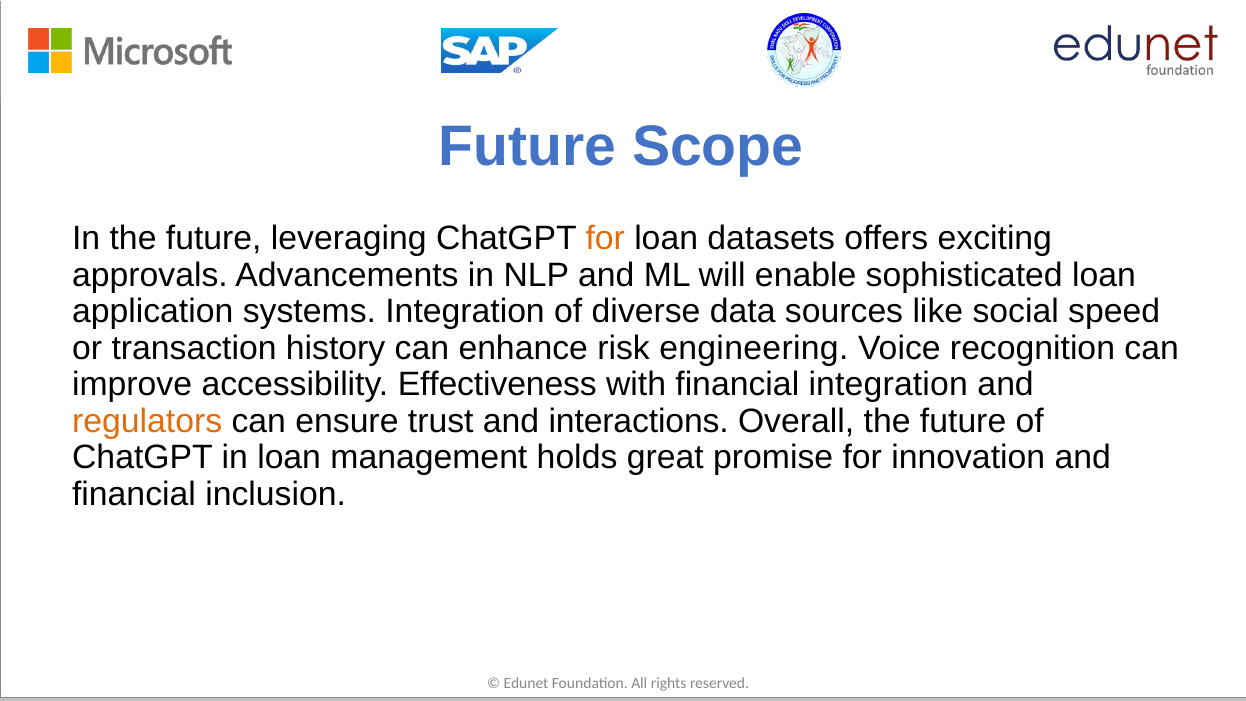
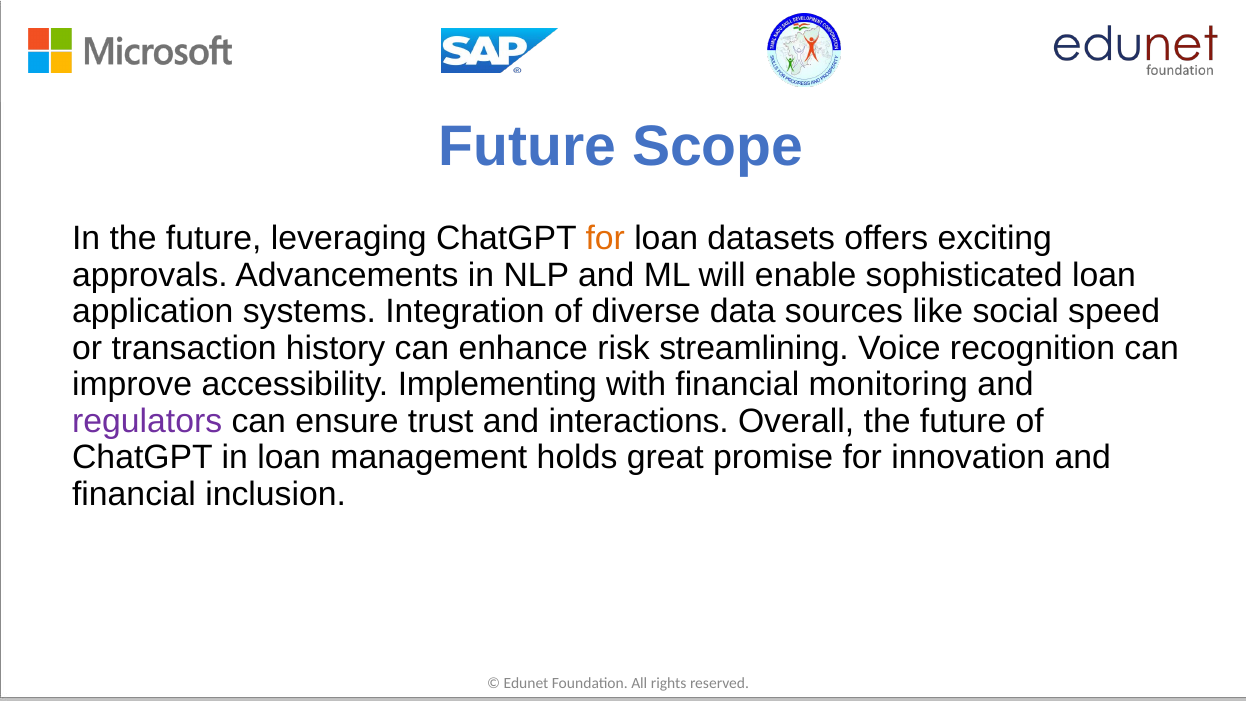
engineering: engineering -> streamlining (754, 348)
Effectiveness: Effectiveness -> Implementing (497, 385)
financial integration: integration -> monitoring (888, 385)
regulators colour: orange -> purple (147, 421)
